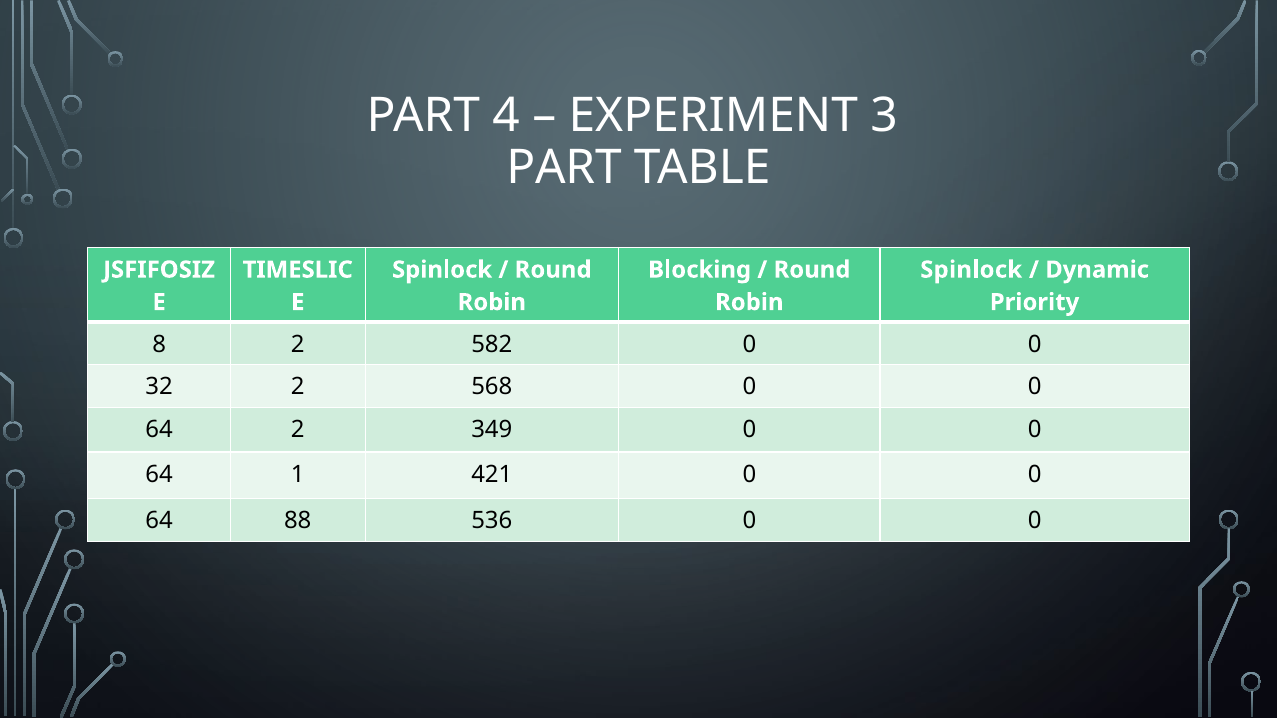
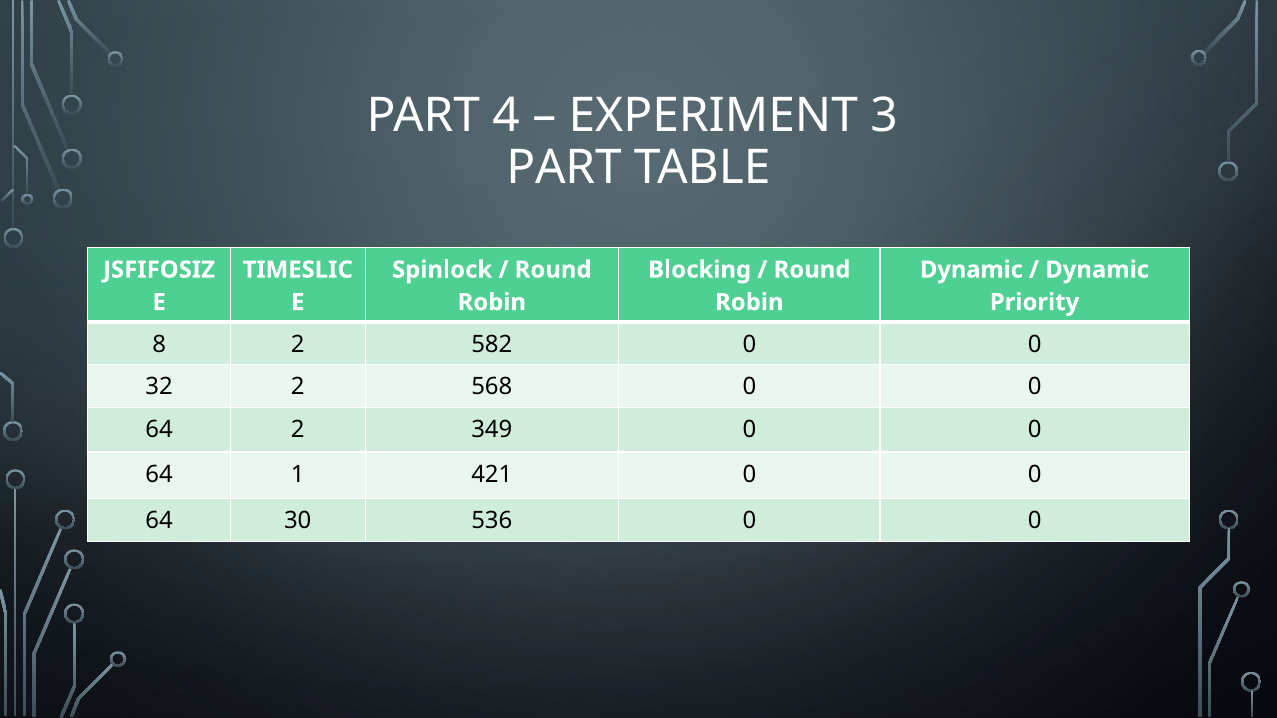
Spinlock: Spinlock -> Dynamic (971, 270)
88: 88 -> 30 (298, 521)
